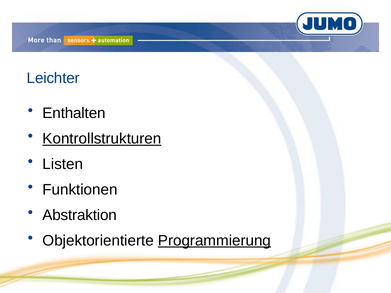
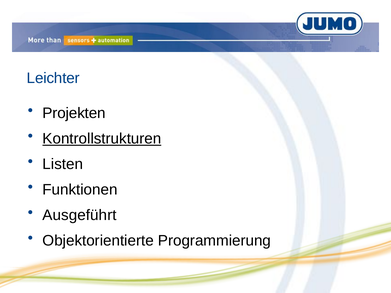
Enthalten: Enthalten -> Projekten (74, 113)
Abstraktion: Abstraktion -> Ausgeführt (80, 215)
Programmierung underline: present -> none (214, 241)
